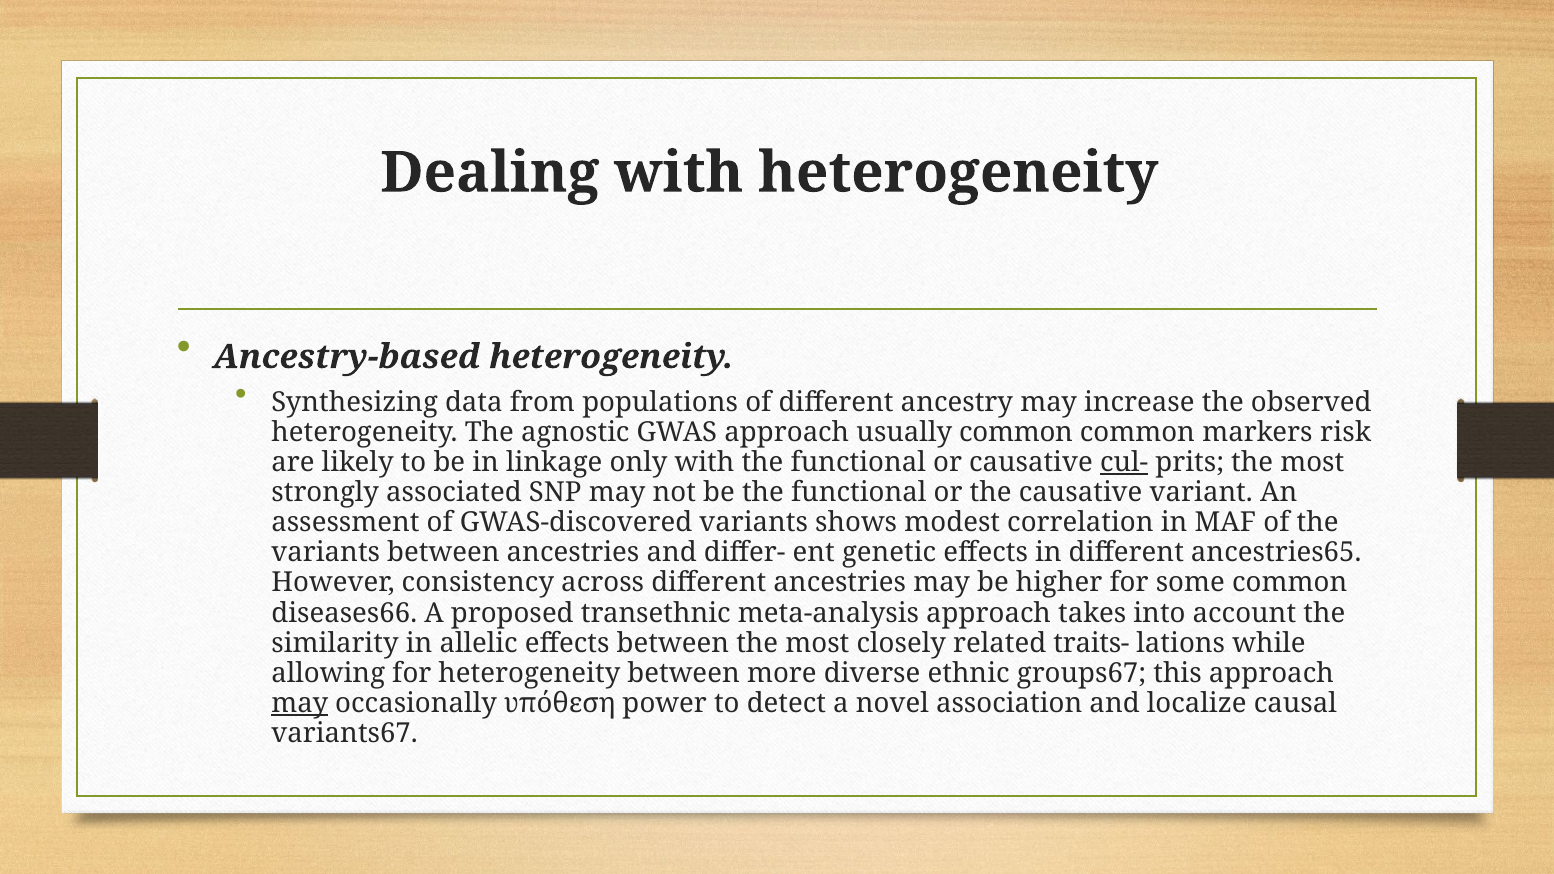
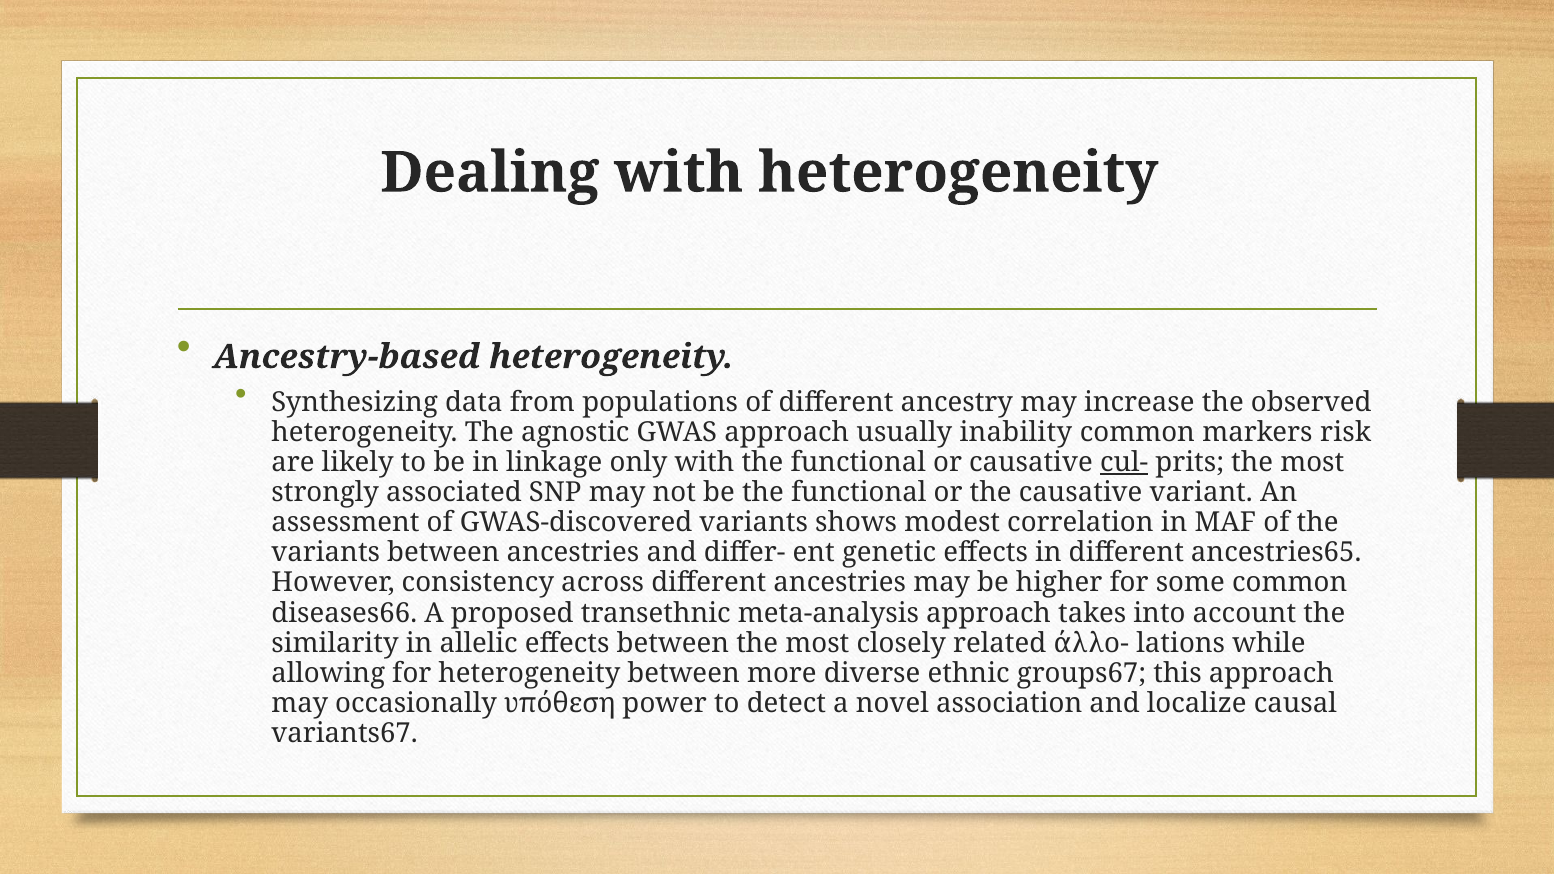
usually common: common -> inability (1016, 432)
traits-: traits- -> άλλο- (1091, 643)
may underline: present -> none (300, 704)
